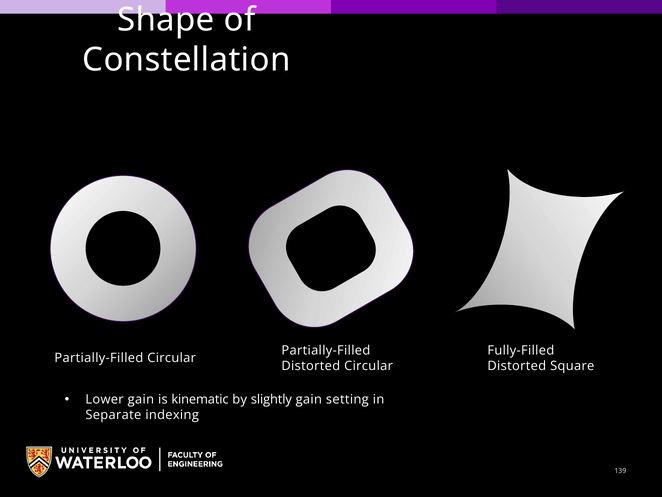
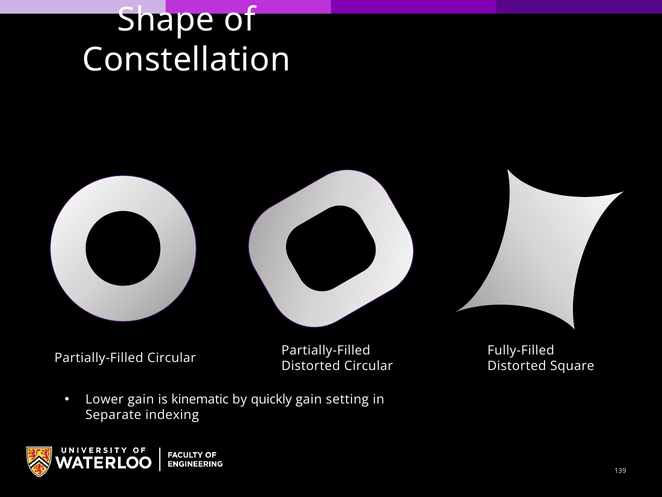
slightly: slightly -> quickly (271, 399)
